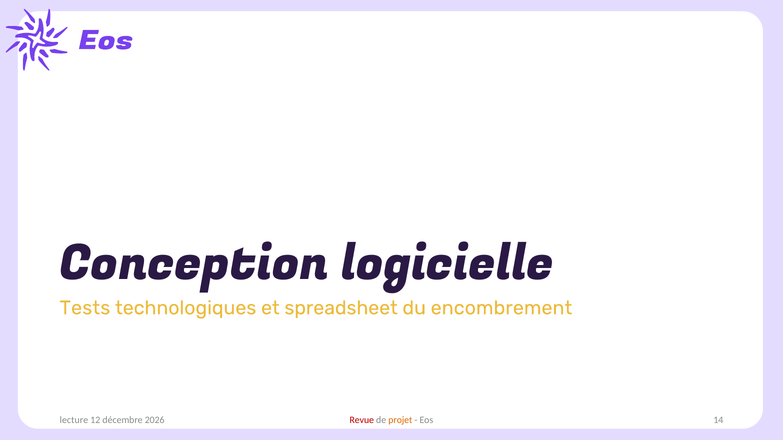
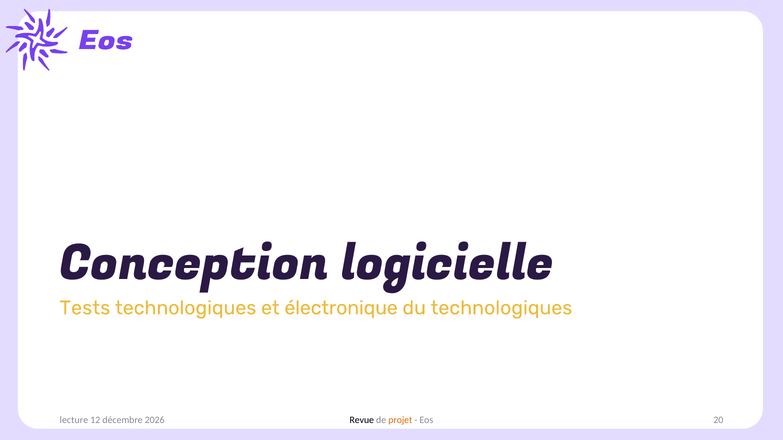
spreadsheet: spreadsheet -> électronique (341, 308)
du encombrement: encombrement -> technologiques (501, 308)
Revue colour: red -> black (362, 421)
14: 14 -> 20 (718, 421)
